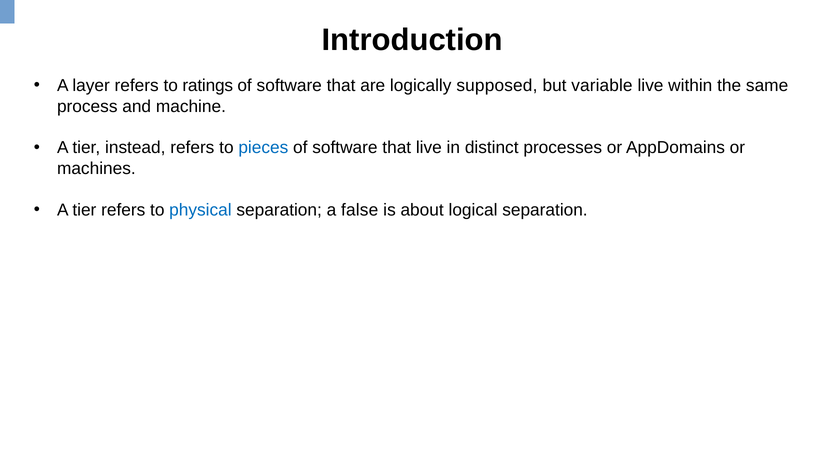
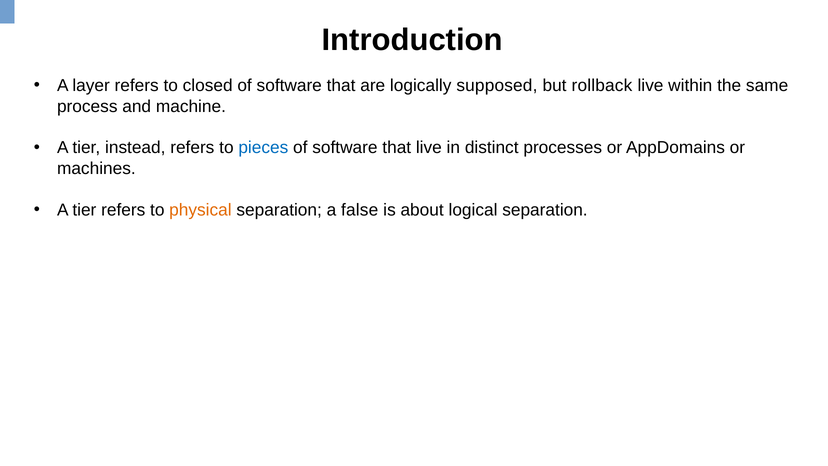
ratings: ratings -> closed (208, 86)
variable: variable -> rollback (602, 86)
physical colour: blue -> orange (200, 210)
